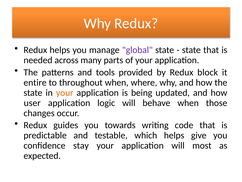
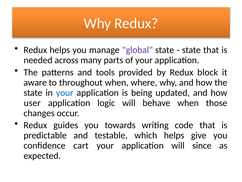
entire: entire -> aware (35, 82)
your colour: orange -> blue (65, 92)
stay: stay -> cart (81, 145)
most: most -> since (202, 145)
